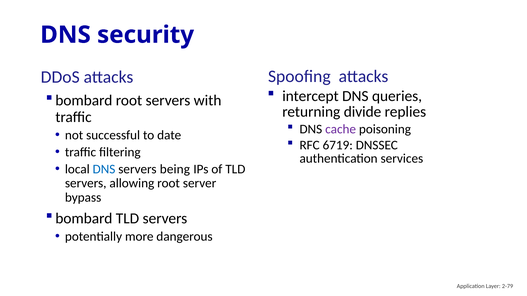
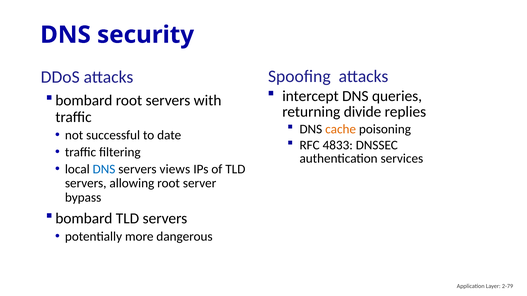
cache colour: purple -> orange (341, 129)
6719: 6719 -> 4833 (338, 145)
being: being -> views (175, 169)
